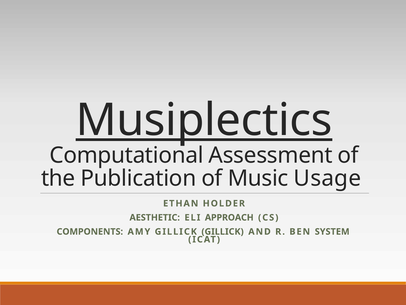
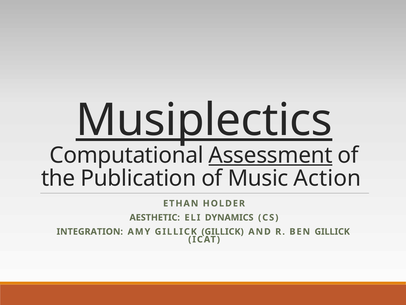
Assessment underline: none -> present (271, 155)
Usage: Usage -> Action (327, 178)
APPROACH: APPROACH -> DYNAMICS (229, 217)
COMPONENTS: COMPONENTS -> INTEGRATION (90, 231)
BEN SYSTEM: SYSTEM -> GILLICK (332, 231)
